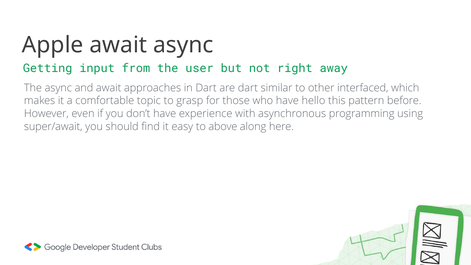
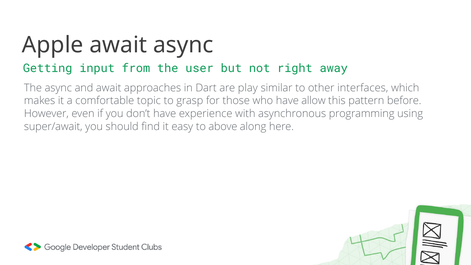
are dart: dart -> play (248, 88)
interfaced: interfaced -> interfaces (363, 88)
hello: hello -> allow (314, 101)
